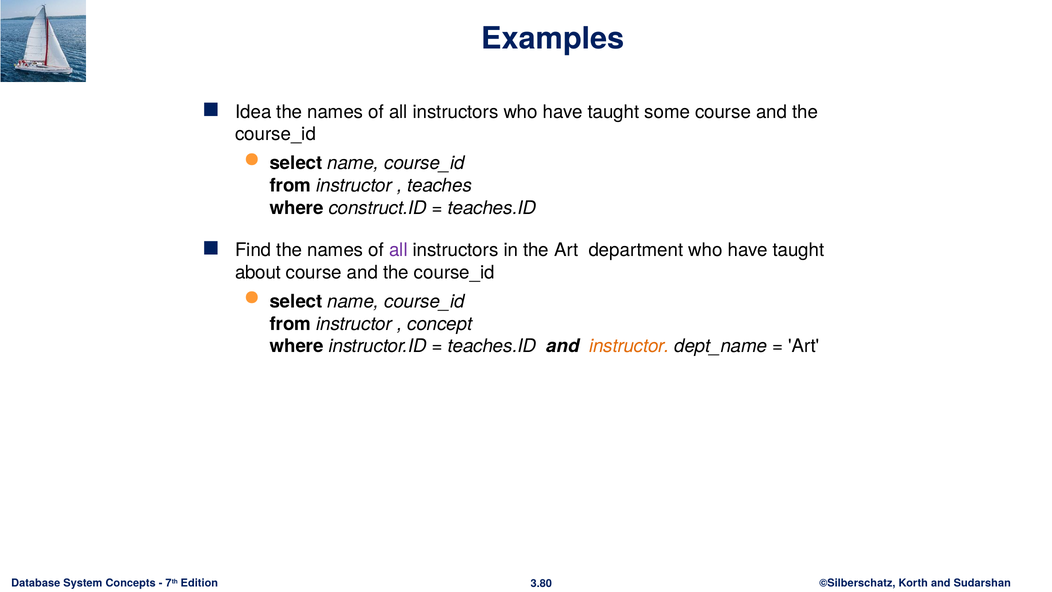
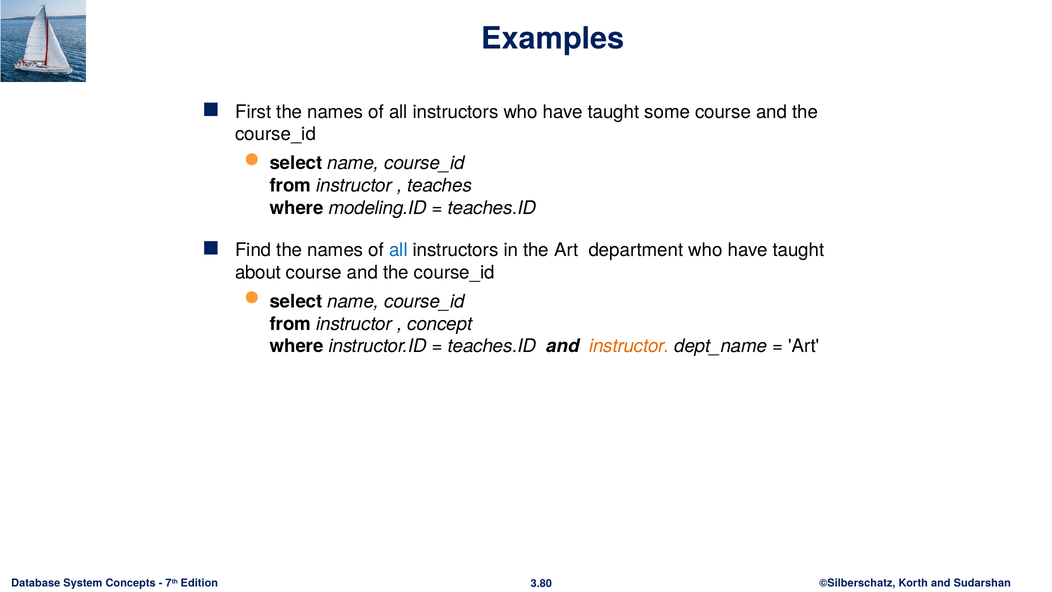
Idea: Idea -> First (253, 112)
construct.ID: construct.ID -> modeling.ID (378, 208)
all colour: purple -> blue (398, 250)
